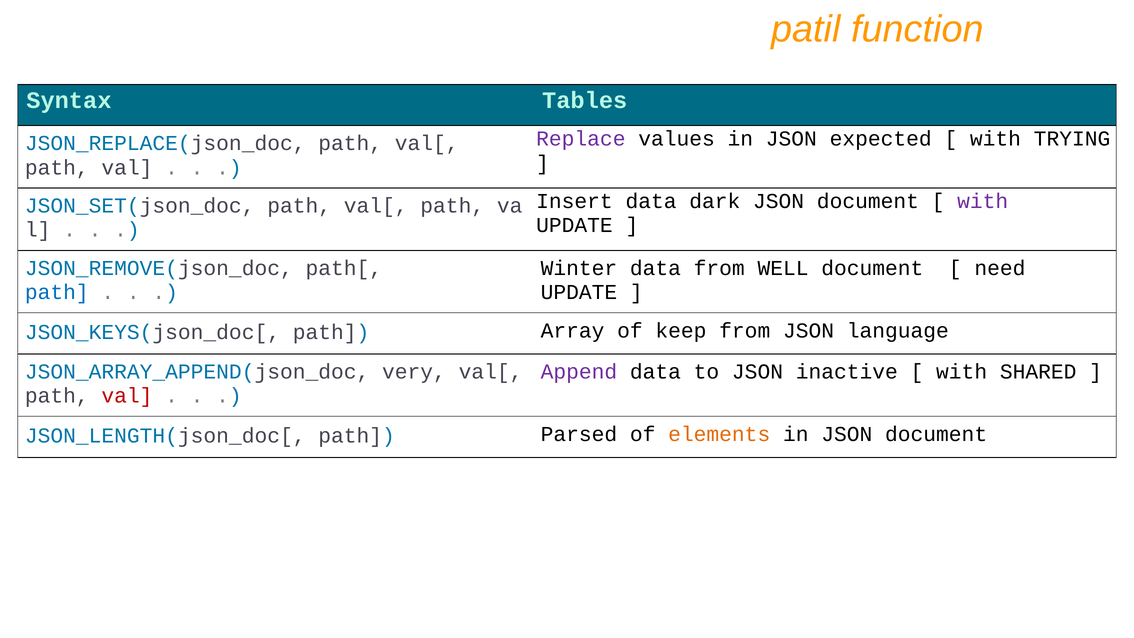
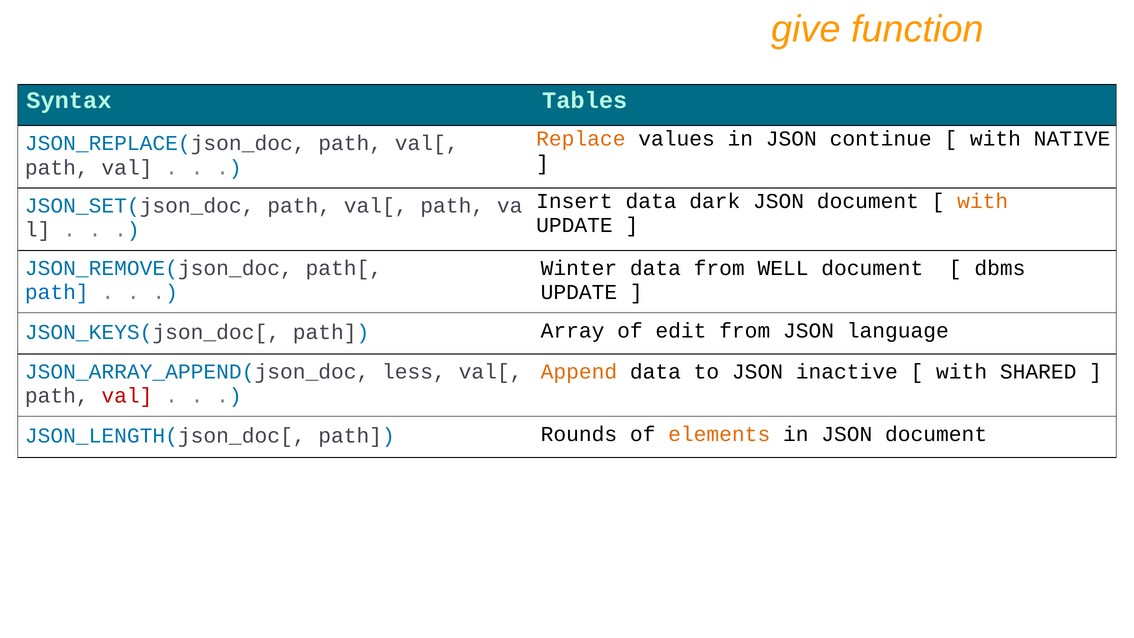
patil: patil -> give (806, 30)
Replace colour: purple -> orange (581, 139)
expected: expected -> continue (881, 139)
TRYING: TRYING -> NATIVE (1072, 139)
with colour: purple -> orange (983, 201)
need: need -> dbms (1000, 268)
keep: keep -> edit (681, 331)
very: very -> less (414, 372)
Append colour: purple -> orange (579, 372)
Parsed: Parsed -> Rounds (579, 434)
